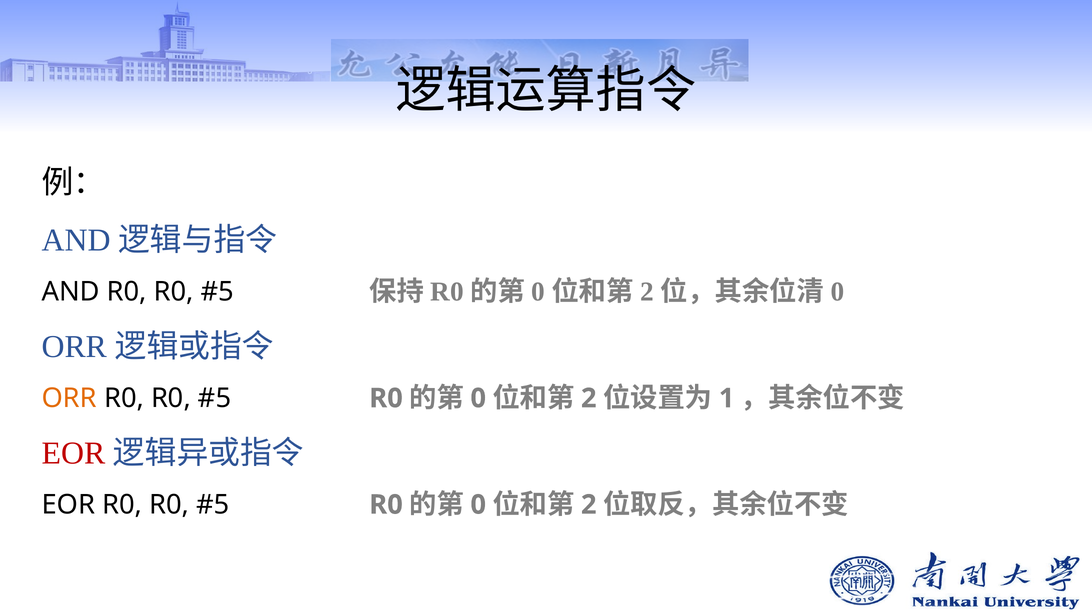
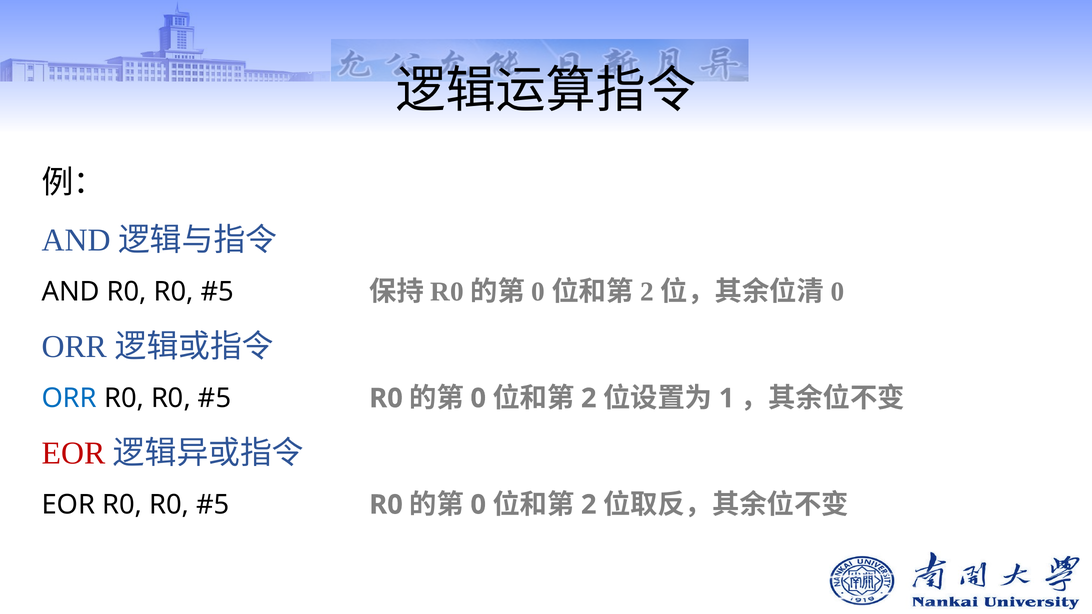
ORR colour: orange -> blue (69, 398)
